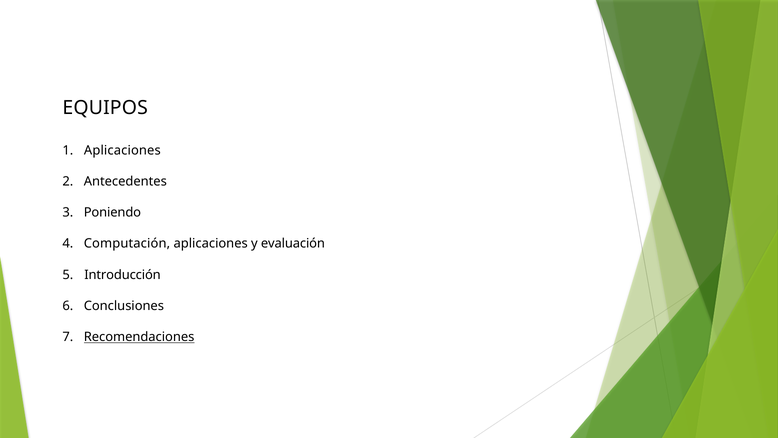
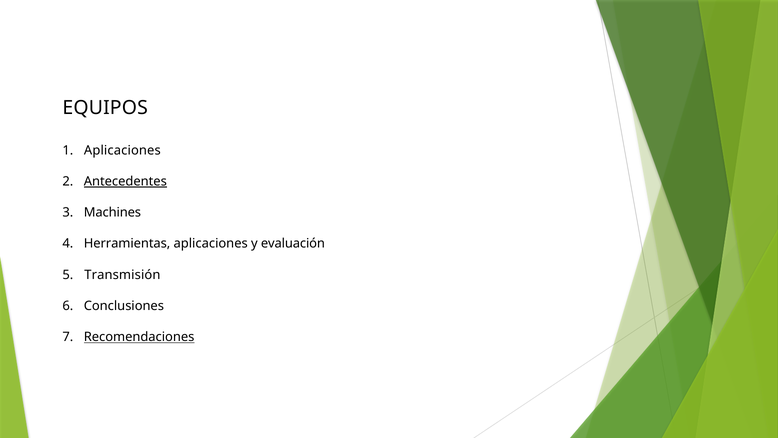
Antecedentes underline: none -> present (125, 181)
Poniendo: Poniendo -> Machines (112, 212)
Computación: Computación -> Herramientas (127, 244)
Introducción: Introducción -> Transmisión (122, 275)
